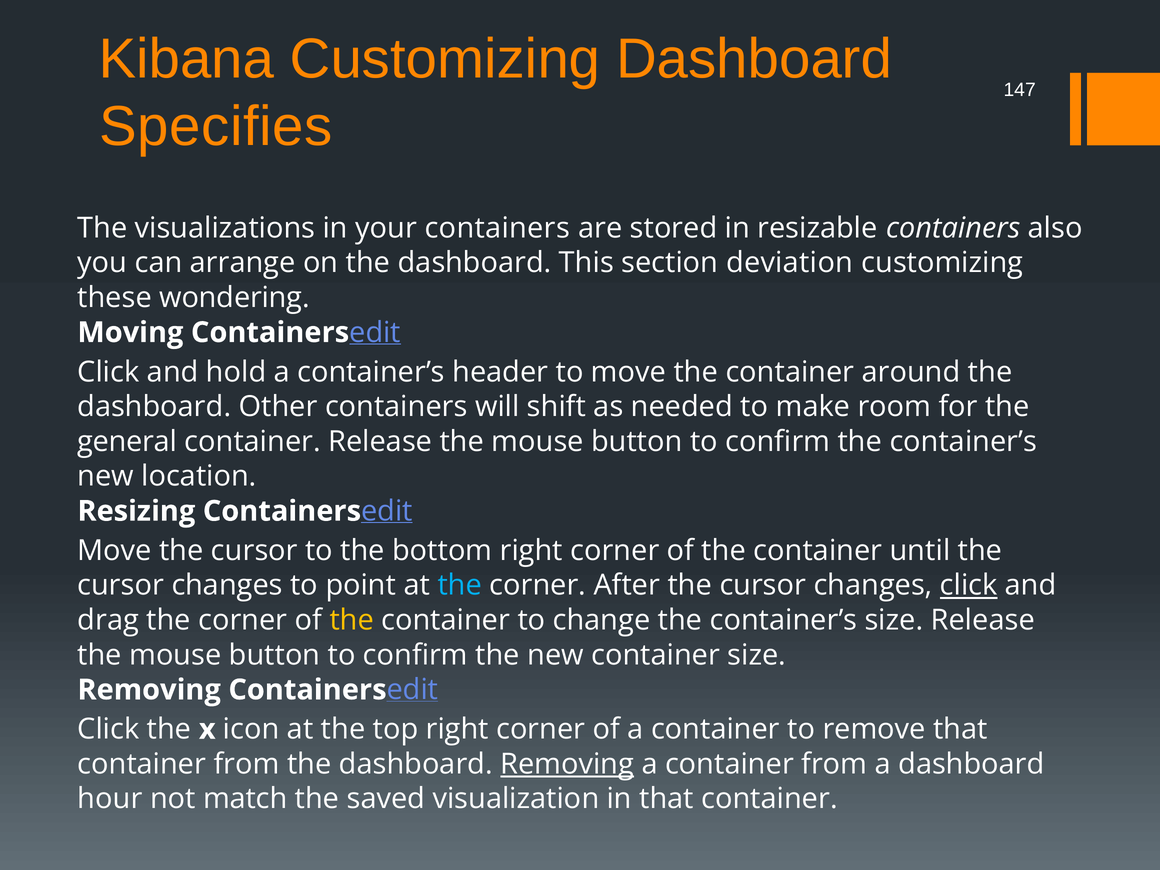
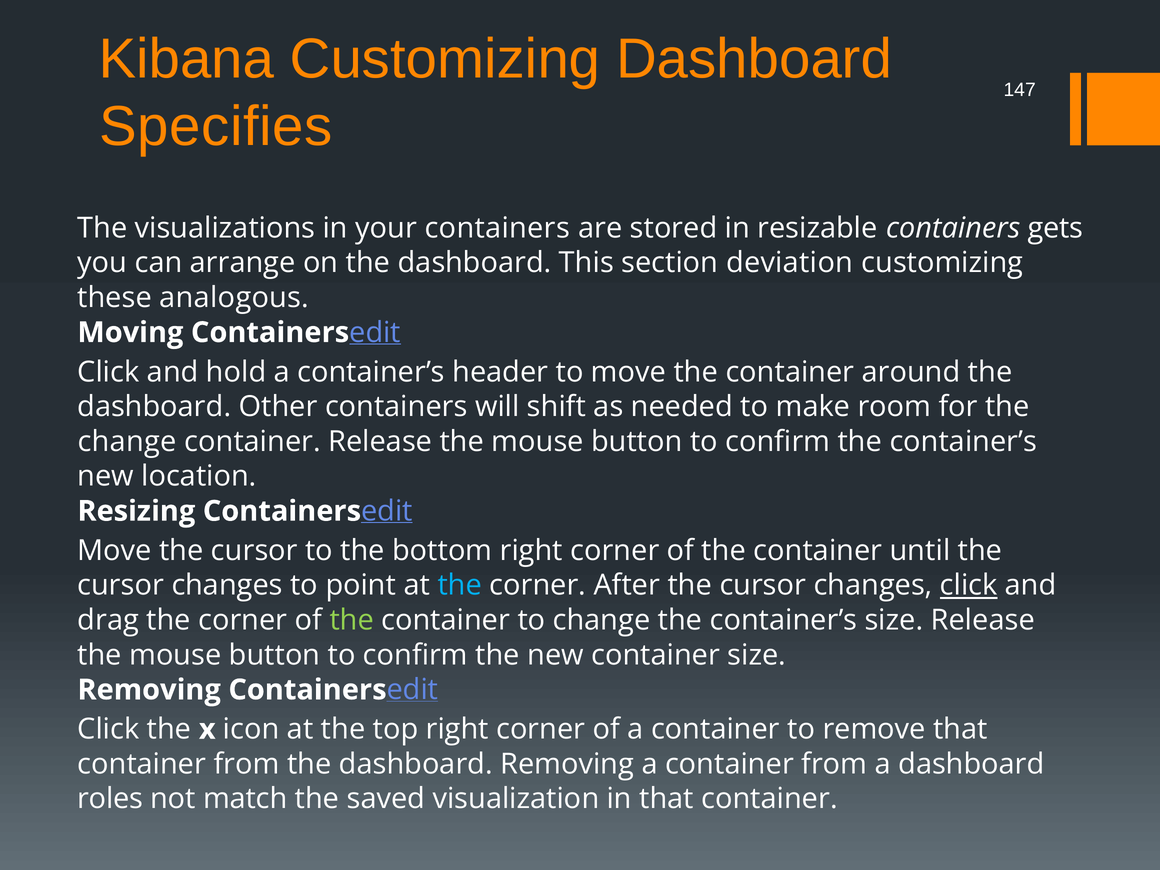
also: also -> gets (1055, 228)
wondering: wondering -> analogous (234, 298)
general: general -> change (127, 442)
the colour: yellow -> light green (352, 620)
Removing underline: present -> none (567, 764)
hour: hour -> roles (110, 799)
